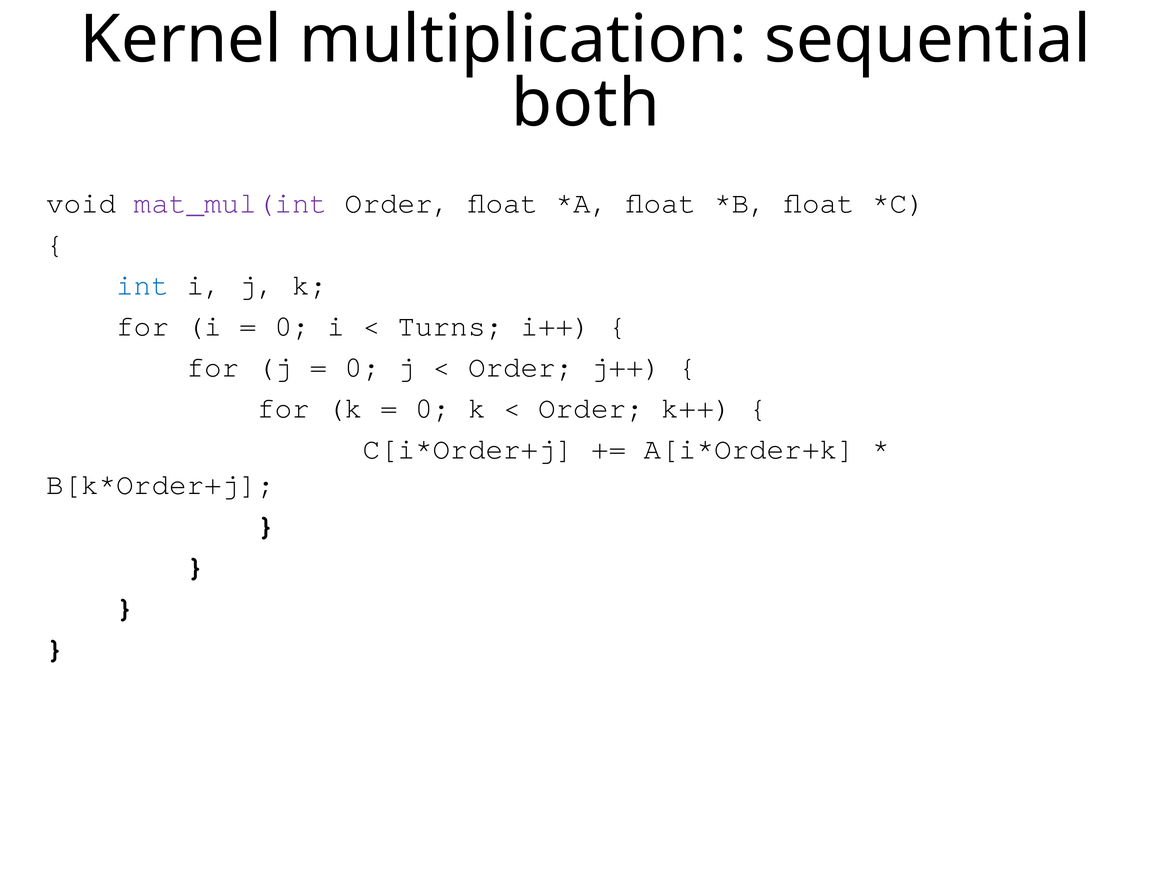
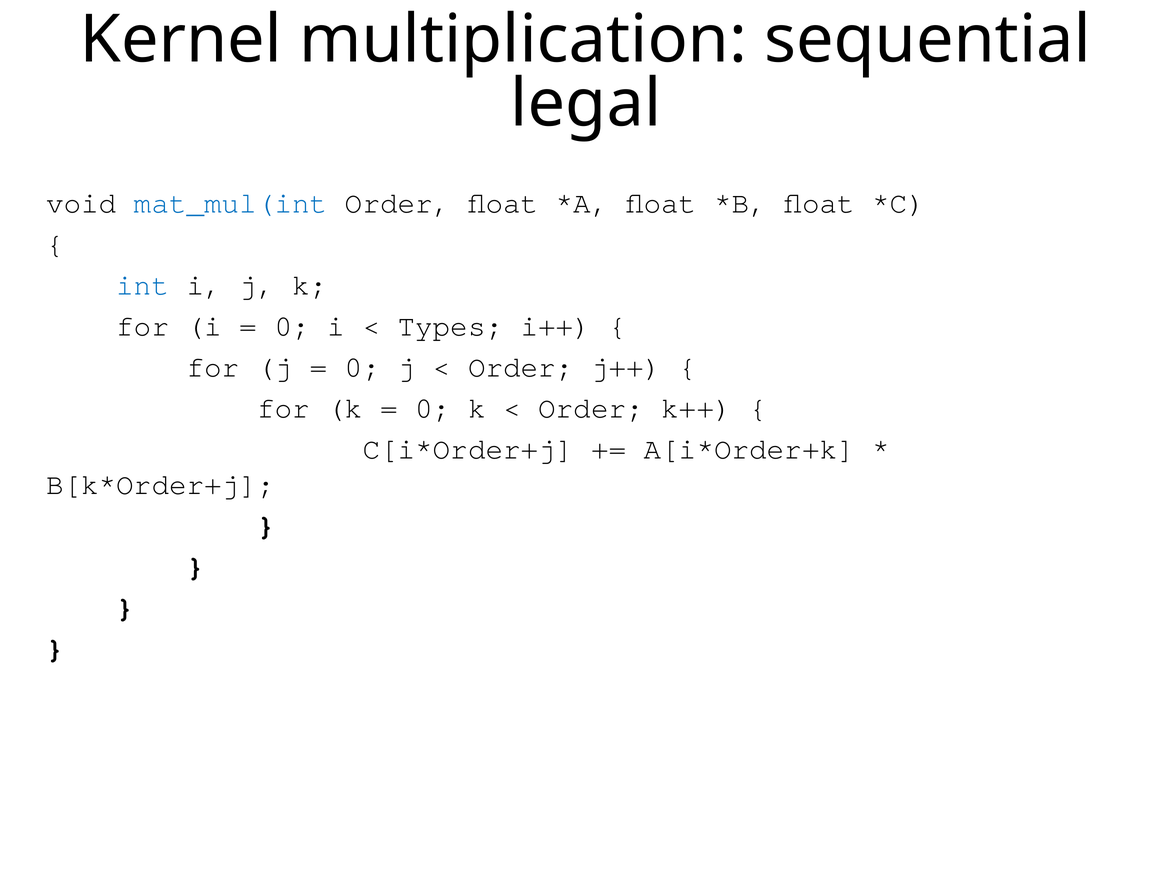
both: both -> legal (586, 104)
mat_mul(int colour: purple -> blue (231, 203)
Turns: Turns -> Types (450, 326)
